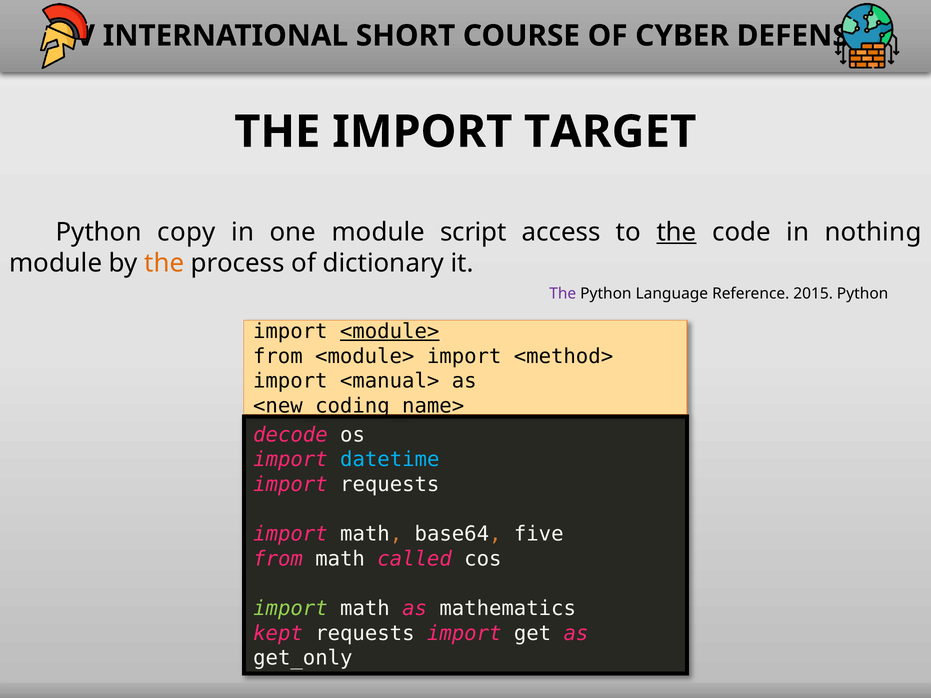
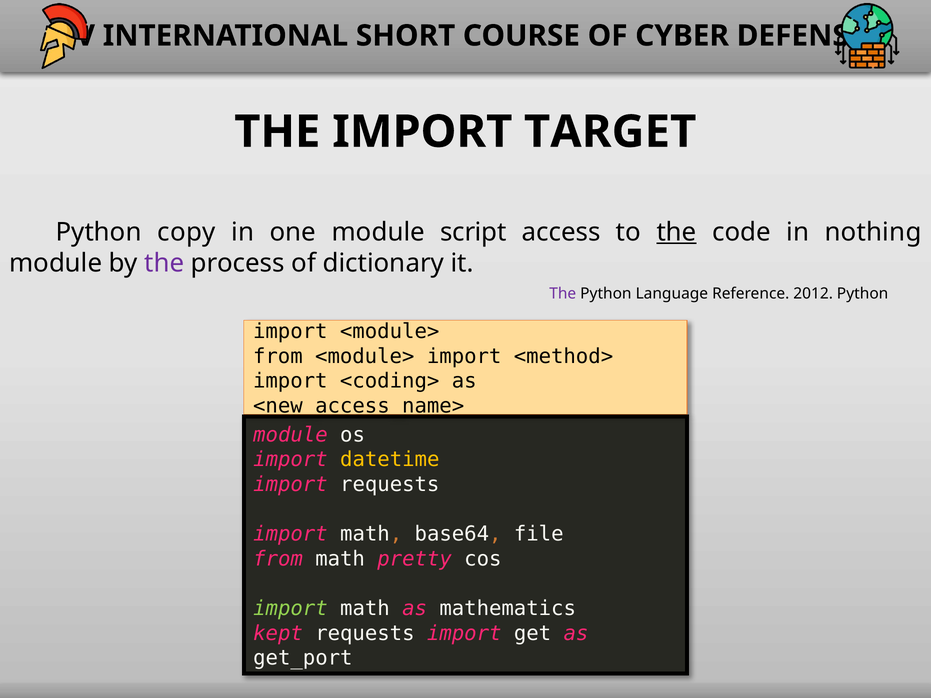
the colour: orange -> purple (164, 263)
2015: 2015 -> 2012 (813, 294)
<module> underline: present -> none (390, 332)
<manual>: <manual> -> <coding> (390, 381)
<new_coding_name>: <new_coding_name> -> <new_access_name> (359, 406)
decode: decode -> module (290, 435)
datetime colour: light blue -> yellow (390, 460)
five: five -> file (539, 534)
called: called -> pretty (415, 559)
get_only: get_only -> get_port (303, 658)
